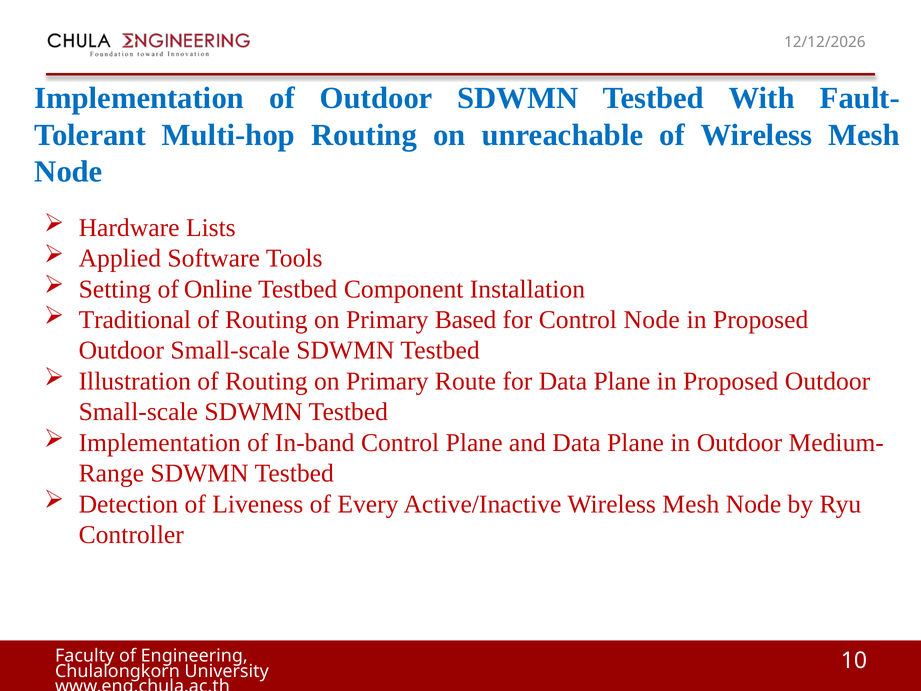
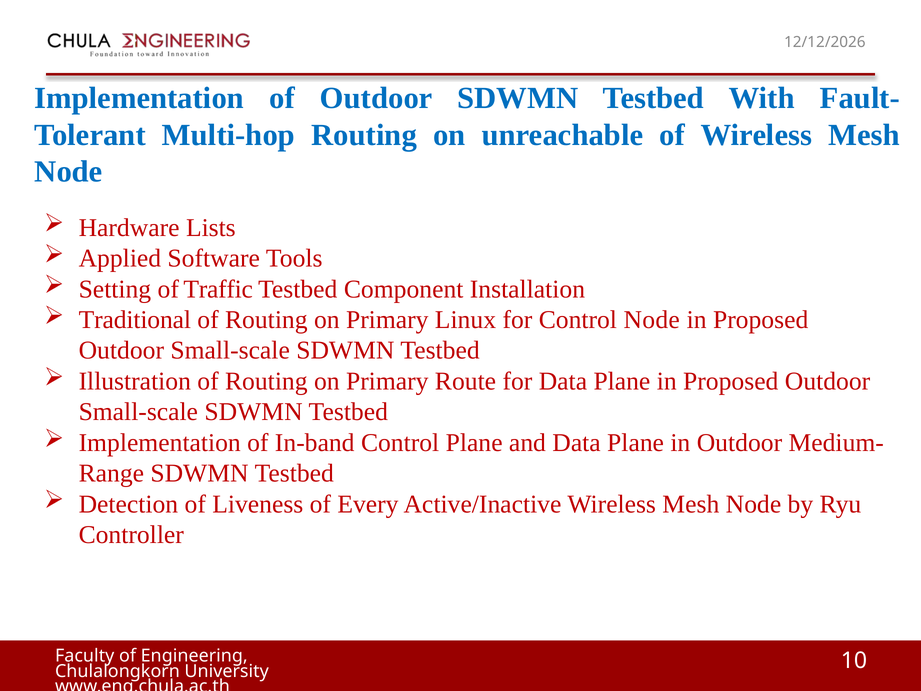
Online: Online -> Traffic (218, 289)
Based: Based -> Linux (465, 320)
